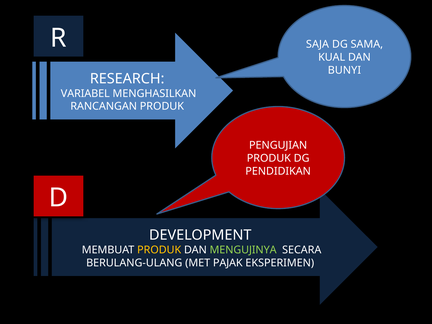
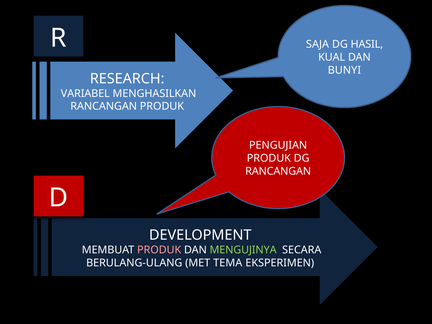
SAMA: SAMA -> HASIL (367, 44)
PENDIDIKAN: PENDIDIKAN -> RANCANGAN (278, 171)
PRODUK colour: yellow -> pink (159, 250)
PAJAK: PAJAK -> TEMA (228, 263)
